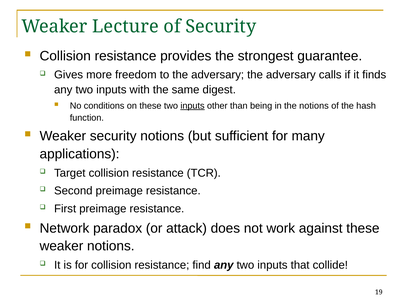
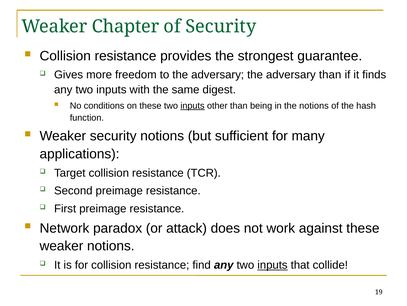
Lecture: Lecture -> Chapter (126, 27)
adversary calls: calls -> than (330, 75)
inputs underline: none -> present (272, 264)
